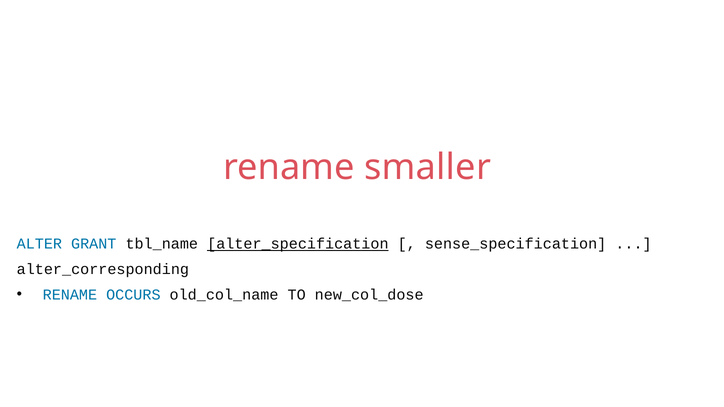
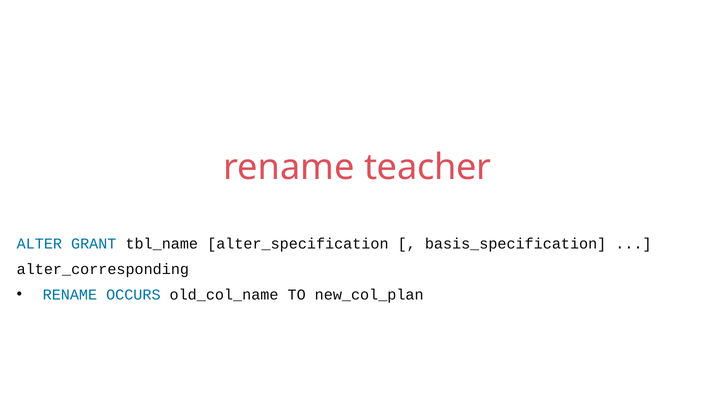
smaller: smaller -> teacher (428, 167)
alter_specification underline: present -> none (298, 244)
sense_specification: sense_specification -> basis_specification (516, 244)
new_col_dose: new_col_dose -> new_col_plan (369, 295)
